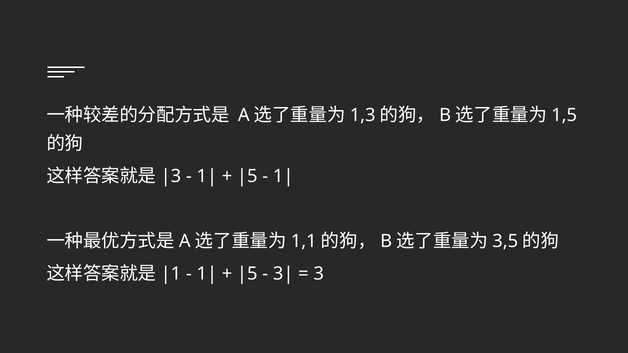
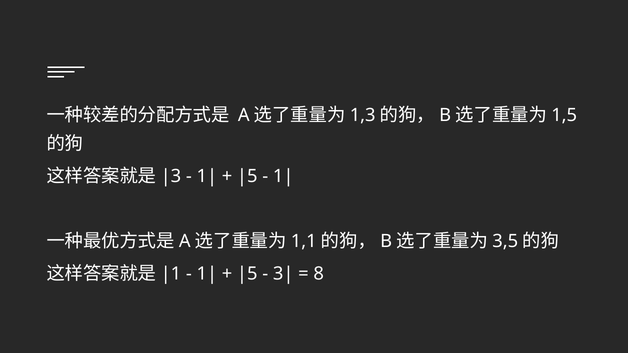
3: 3 -> 8 (319, 274)
